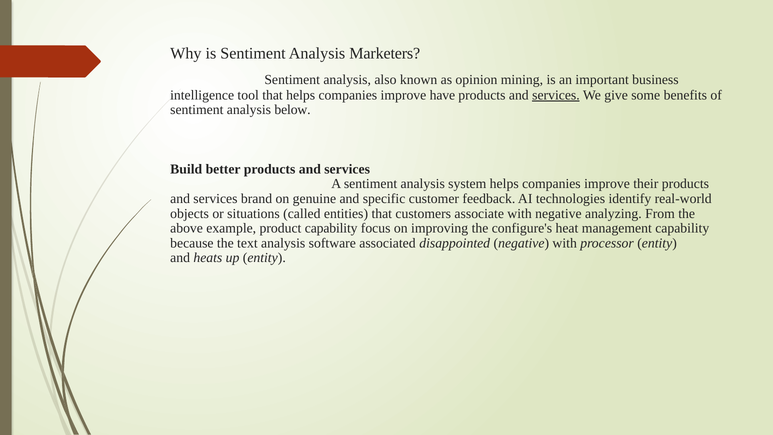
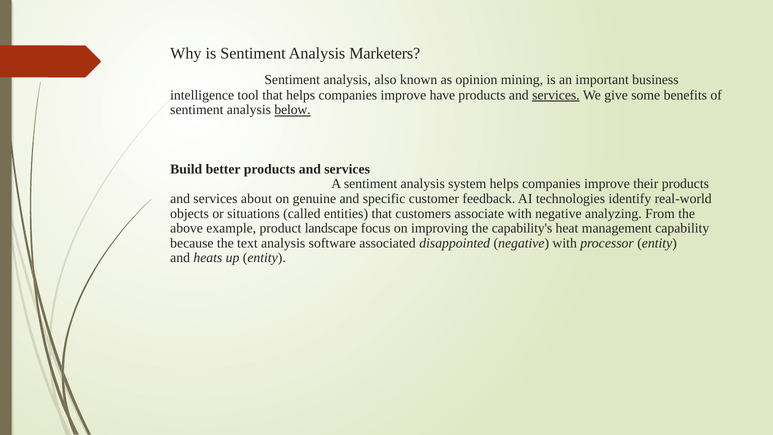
below underline: none -> present (293, 110)
brand: brand -> about (256, 199)
product capability: capability -> landscape (331, 228)
configure's: configure's -> capability's (522, 228)
